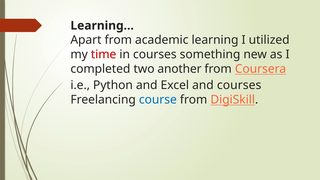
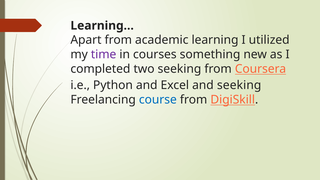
time colour: red -> purple (104, 54)
two another: another -> seeking (179, 69)
and courses: courses -> seeking (239, 85)
